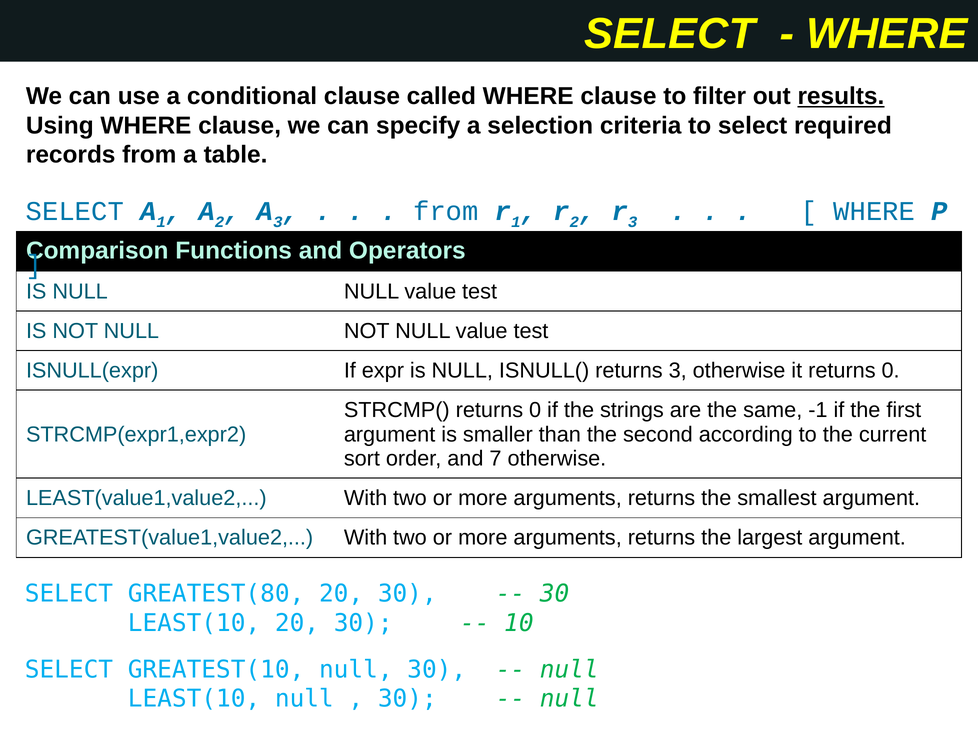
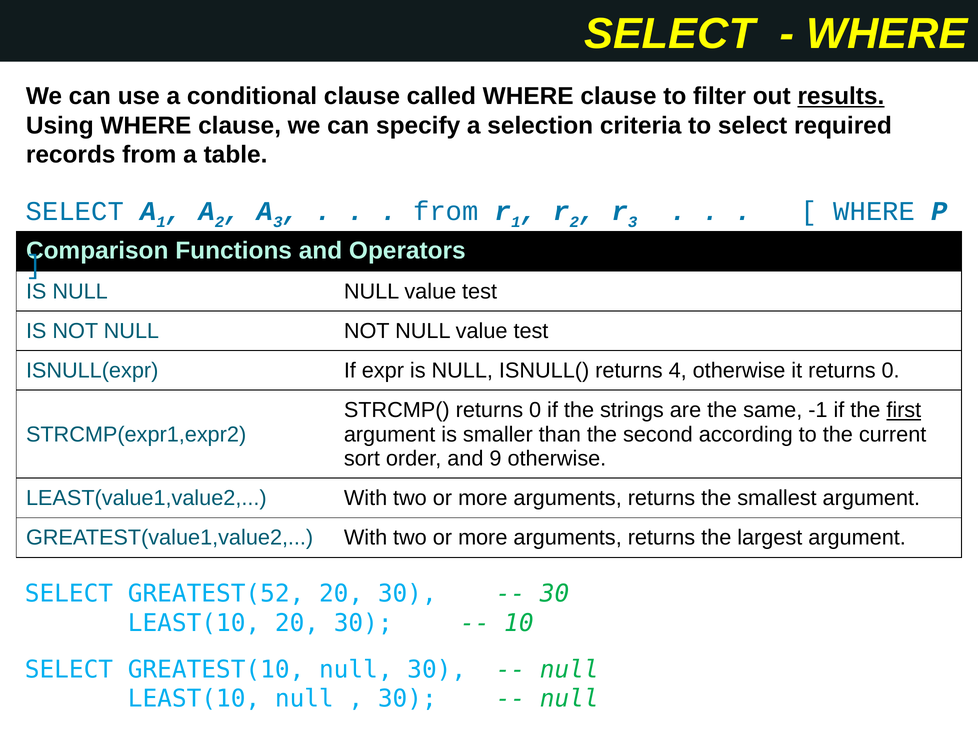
returns 3: 3 -> 4 (678, 371)
first underline: none -> present (904, 411)
7: 7 -> 9 (496, 459)
GREATEST(80: GREATEST(80 -> GREATEST(52 (216, 594)
